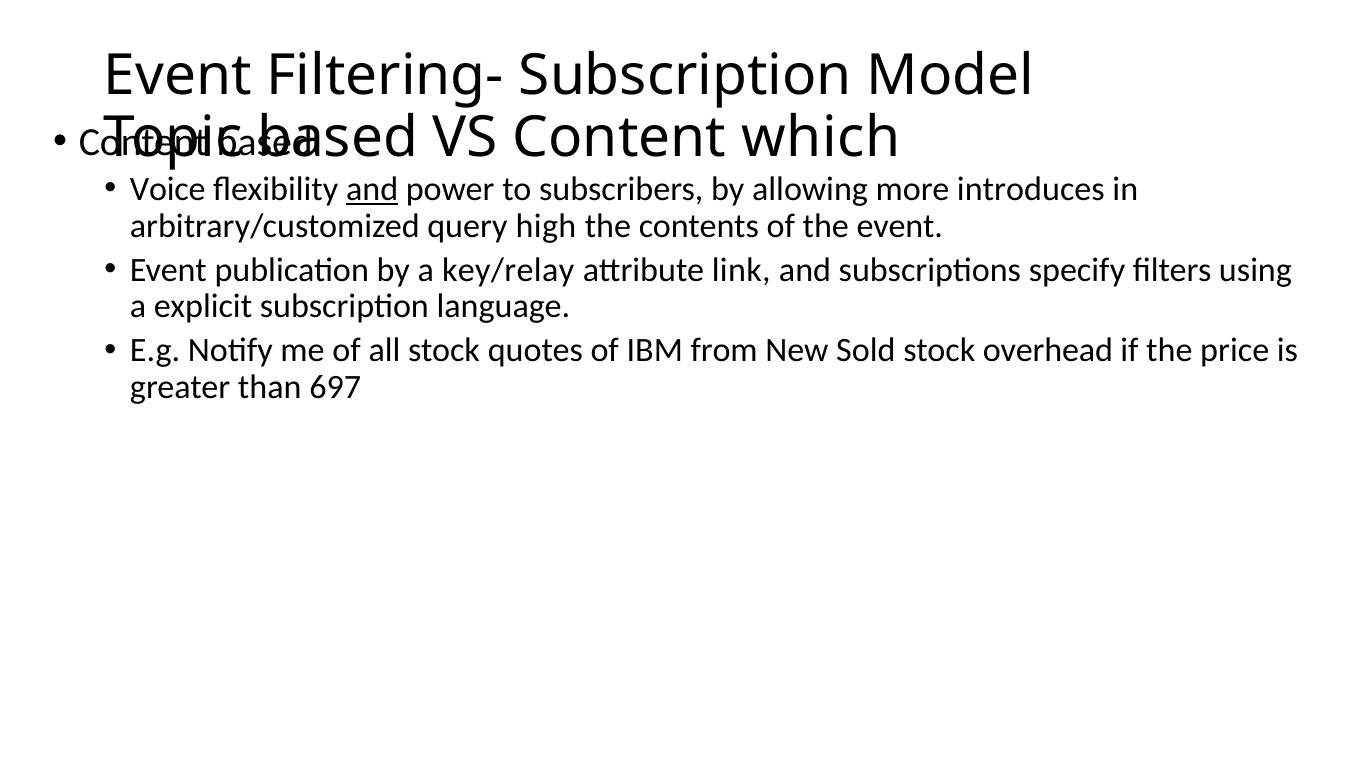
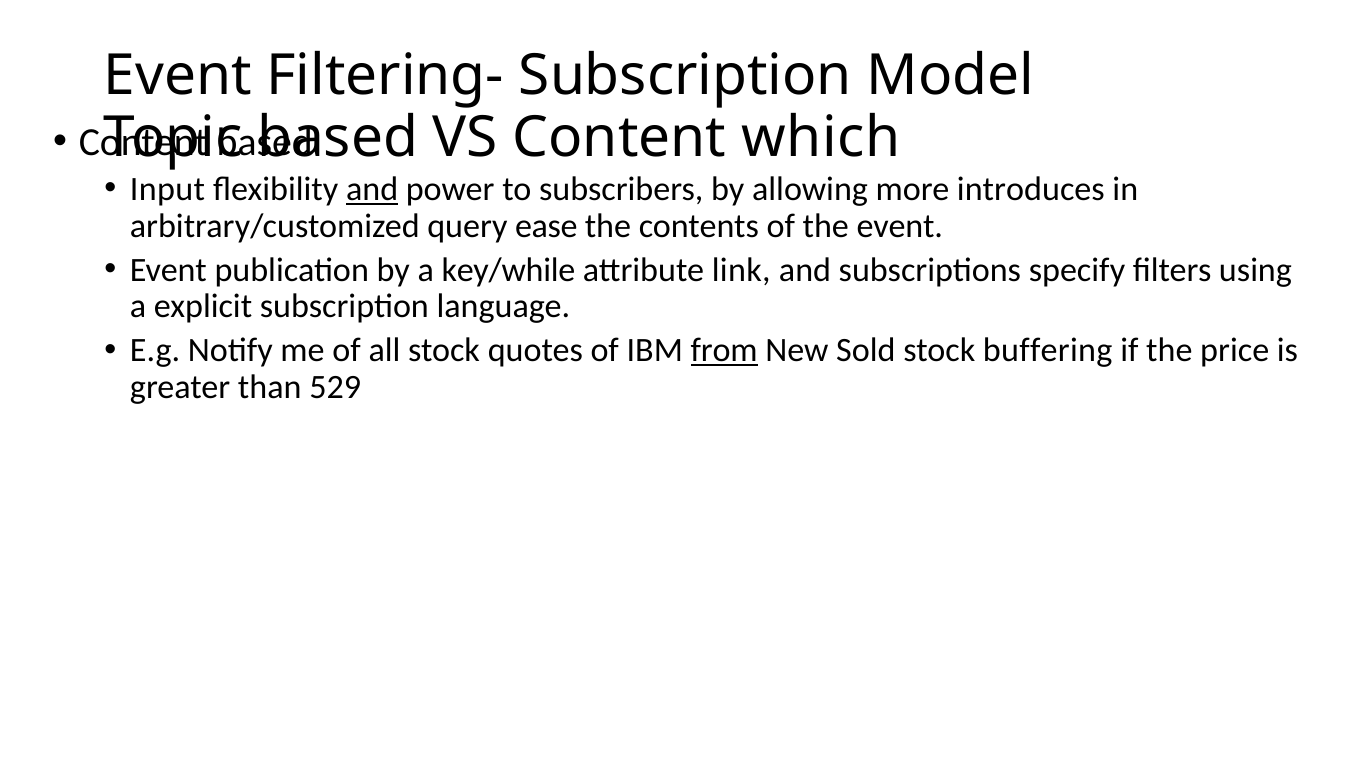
Voice: Voice -> Input (167, 189)
high: high -> ease (546, 226)
key/relay: key/relay -> key/while (508, 270)
from underline: none -> present (724, 351)
overhead: overhead -> buffering (1048, 351)
697: 697 -> 529 (335, 387)
